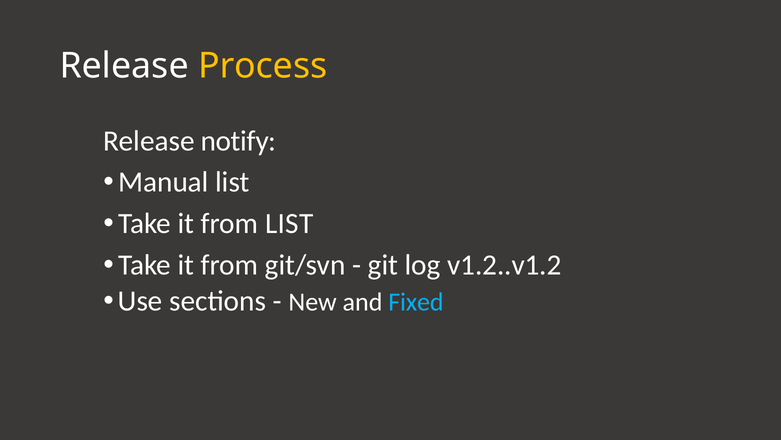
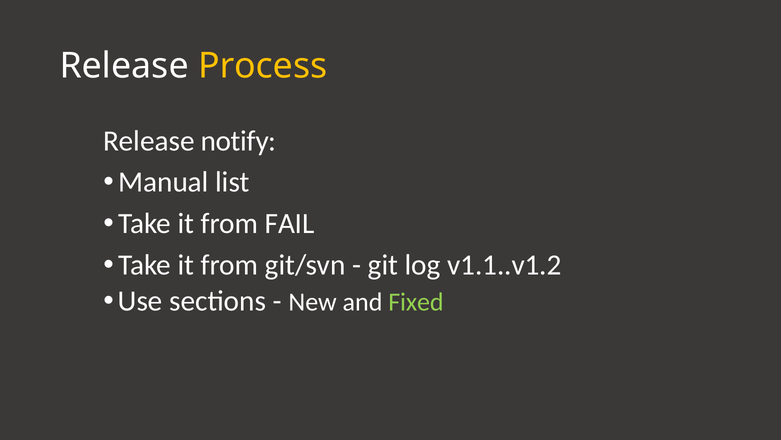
from LIST: LIST -> FAIL (290, 223)
v1.2..v1.2: v1.2..v1.2 -> v1.1..v1.2 (504, 265)
Fixed colour: light blue -> light green (416, 302)
